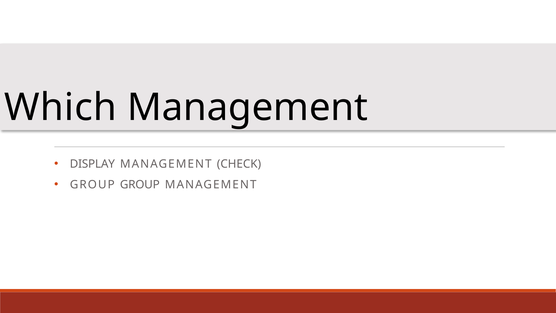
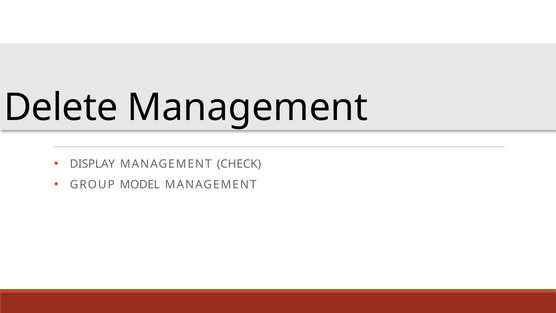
Which: Which -> Delete (61, 107)
GROUP GROUP: GROUP -> MODEL (140, 184)
